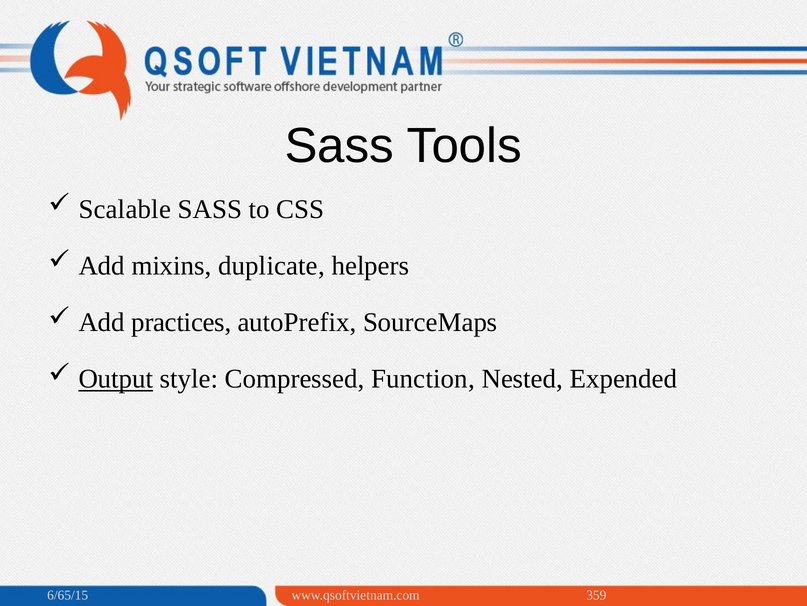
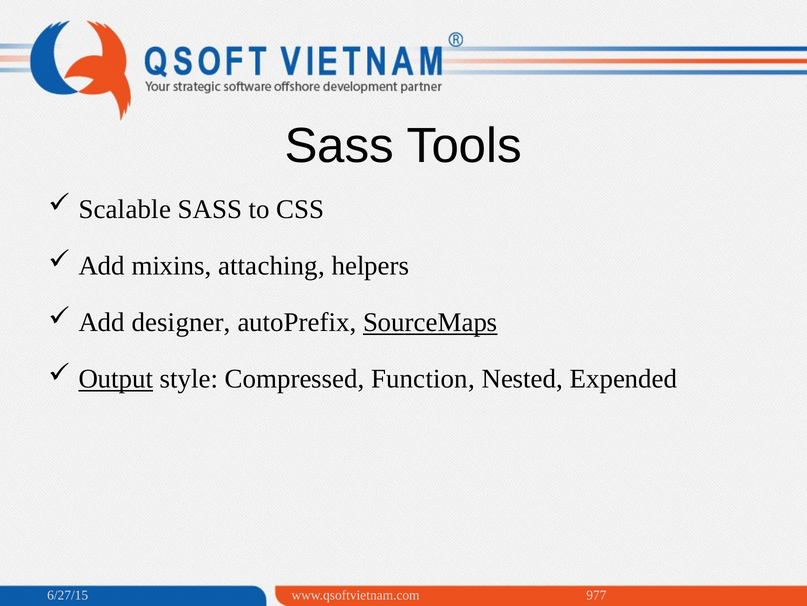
duplicate: duplicate -> attaching (271, 266)
practices: practices -> designer (181, 322)
SourceMaps underline: none -> present (430, 322)
6/65/15: 6/65/15 -> 6/27/15 (68, 595)
359: 359 -> 977 (596, 595)
